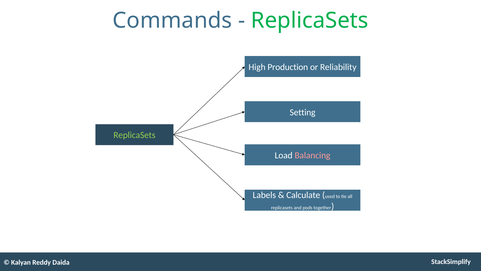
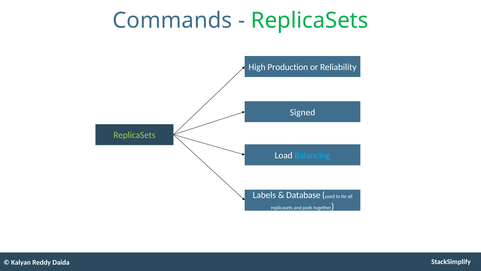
Setting: Setting -> Signed (303, 112)
Balancing colour: pink -> light blue (312, 155)
Calculate: Calculate -> Database (303, 195)
